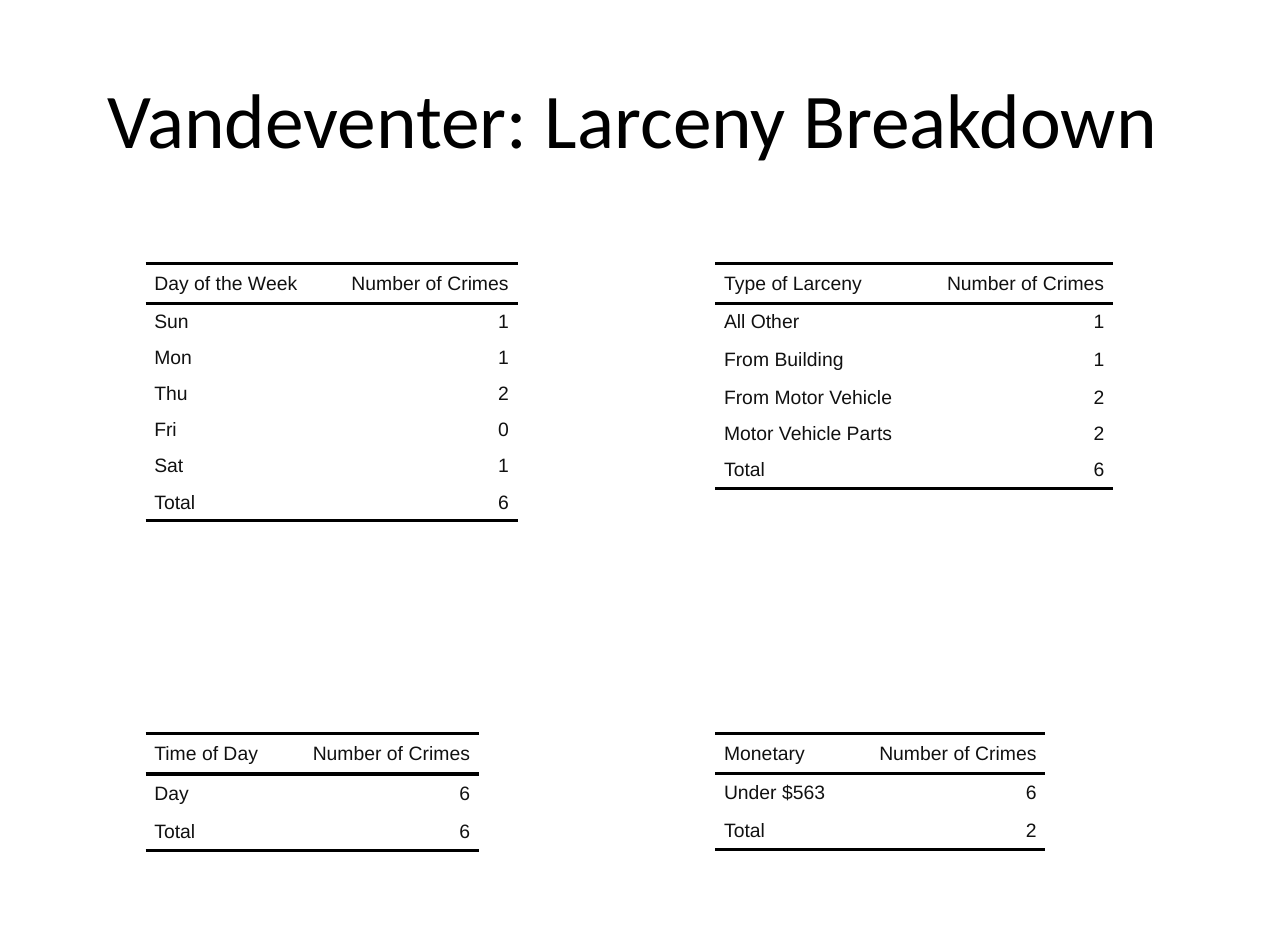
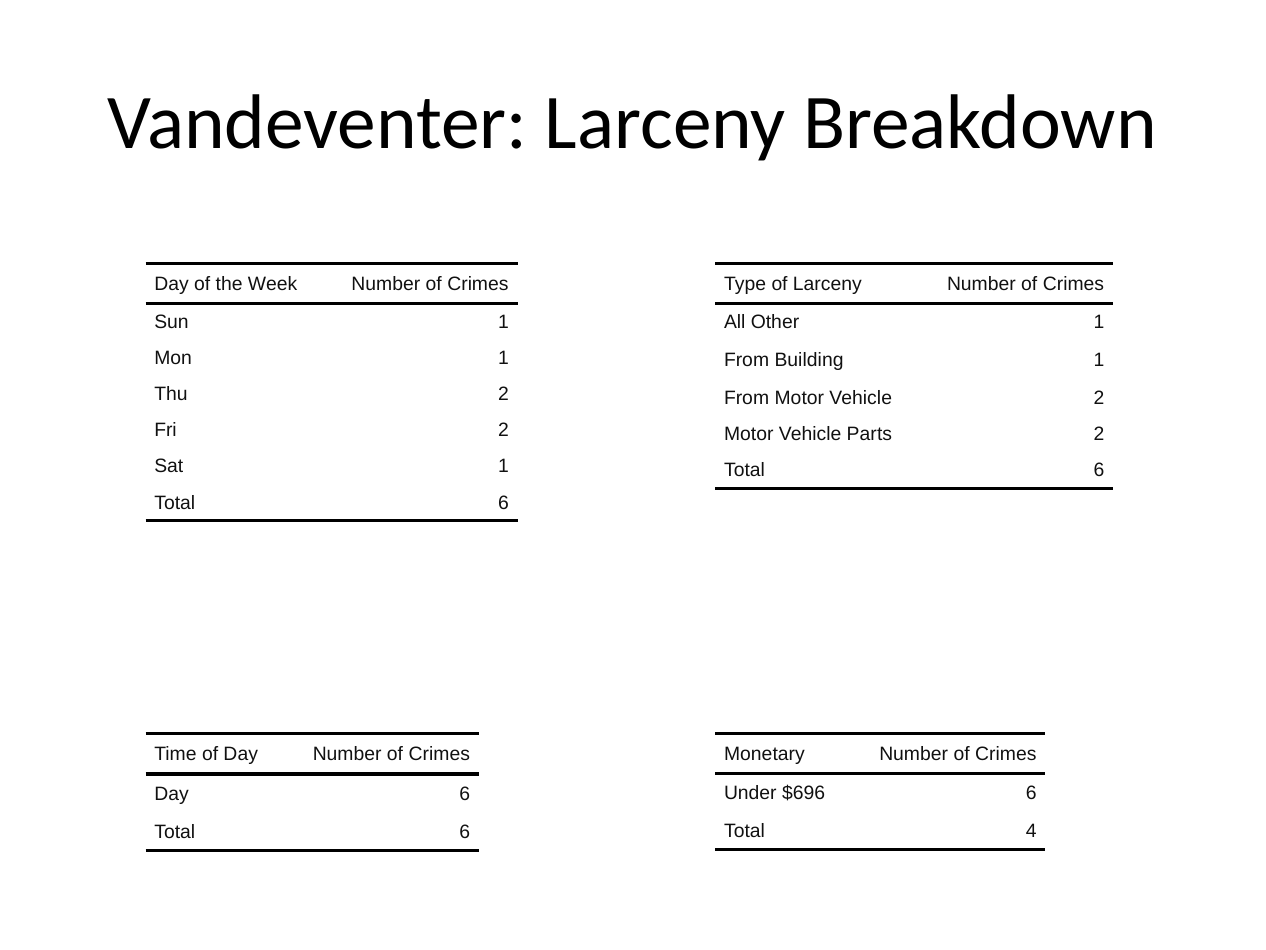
Fri 0: 0 -> 2 (504, 430)
$563: $563 -> $696 (804, 793)
Total 2: 2 -> 4 (1031, 831)
